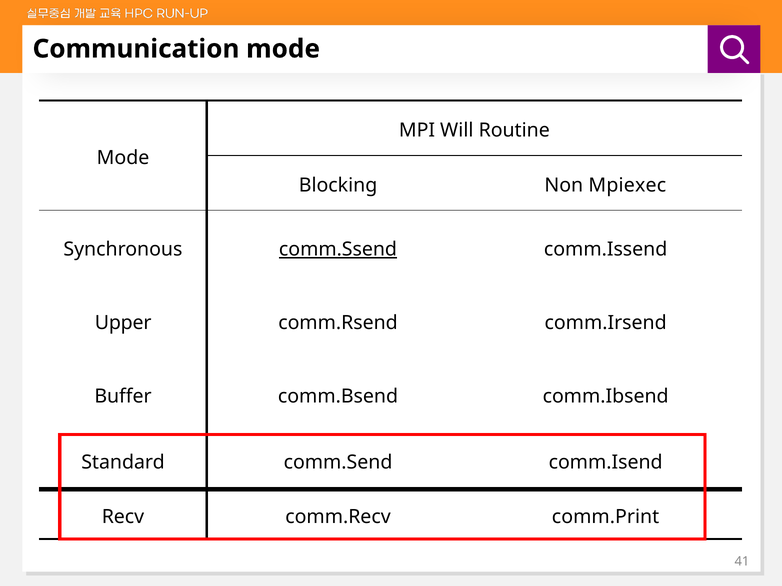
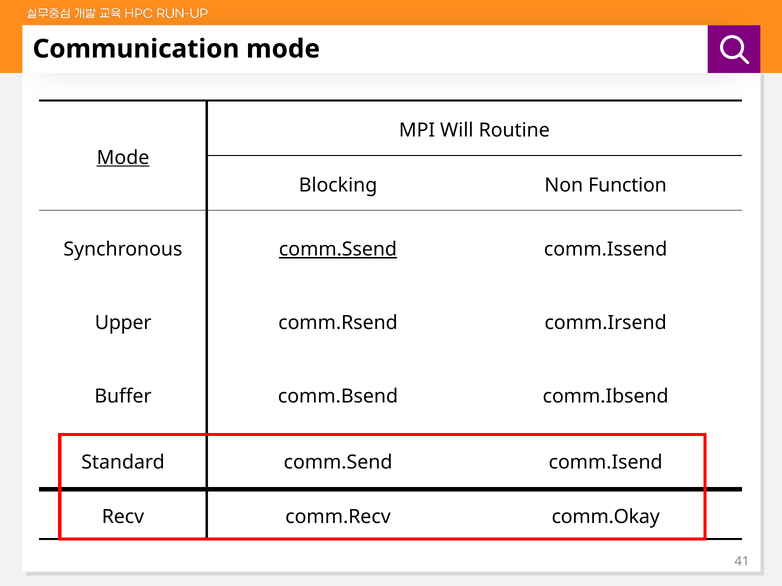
Mode underline: none -> present (123, 158)
Mpiexec: Mpiexec -> Function (628, 185)
comm.Print: comm.Print -> comm.Okay (606, 517)
